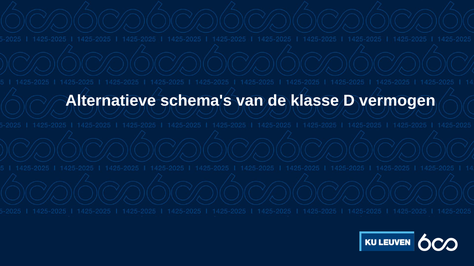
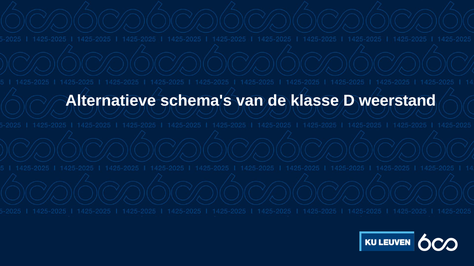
vermogen: vermogen -> weerstand (397, 101)
